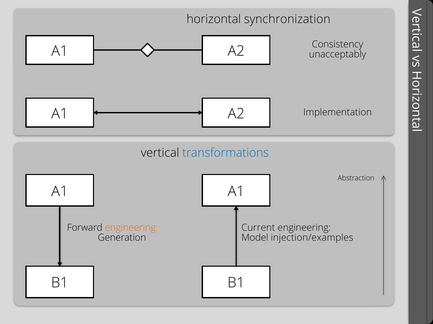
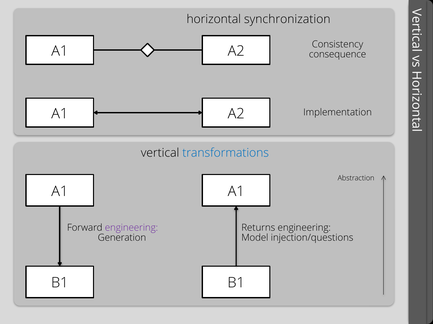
unacceptably: unacceptably -> consequence (338, 54)
engineering colour: orange -> purple (131, 228)
Current: Current -> Returns (258, 228)
injection/examples: injection/examples -> injection/questions (312, 238)
